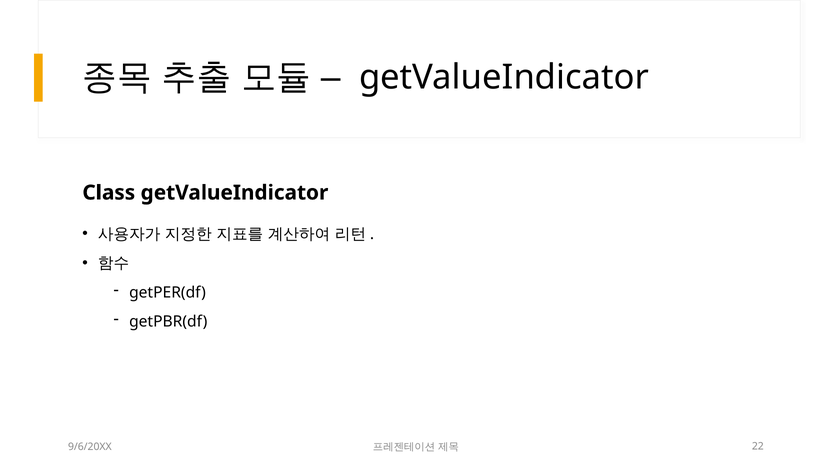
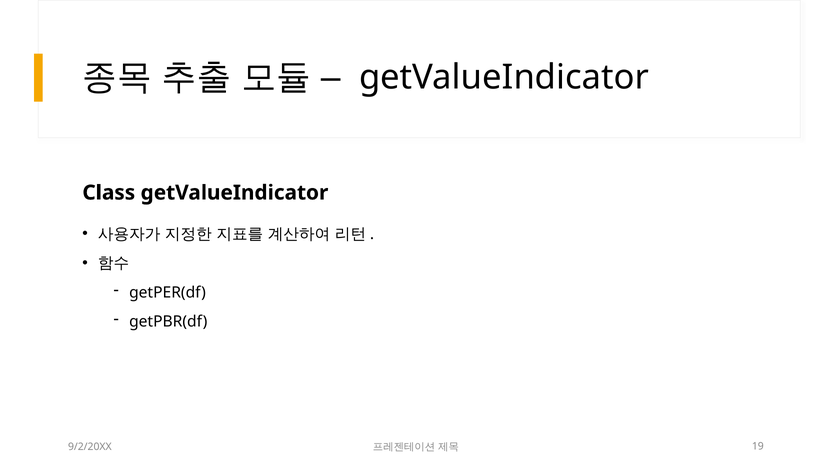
9/6/20XX: 9/6/20XX -> 9/2/20XX (90, 447)
22: 22 -> 19 (758, 446)
